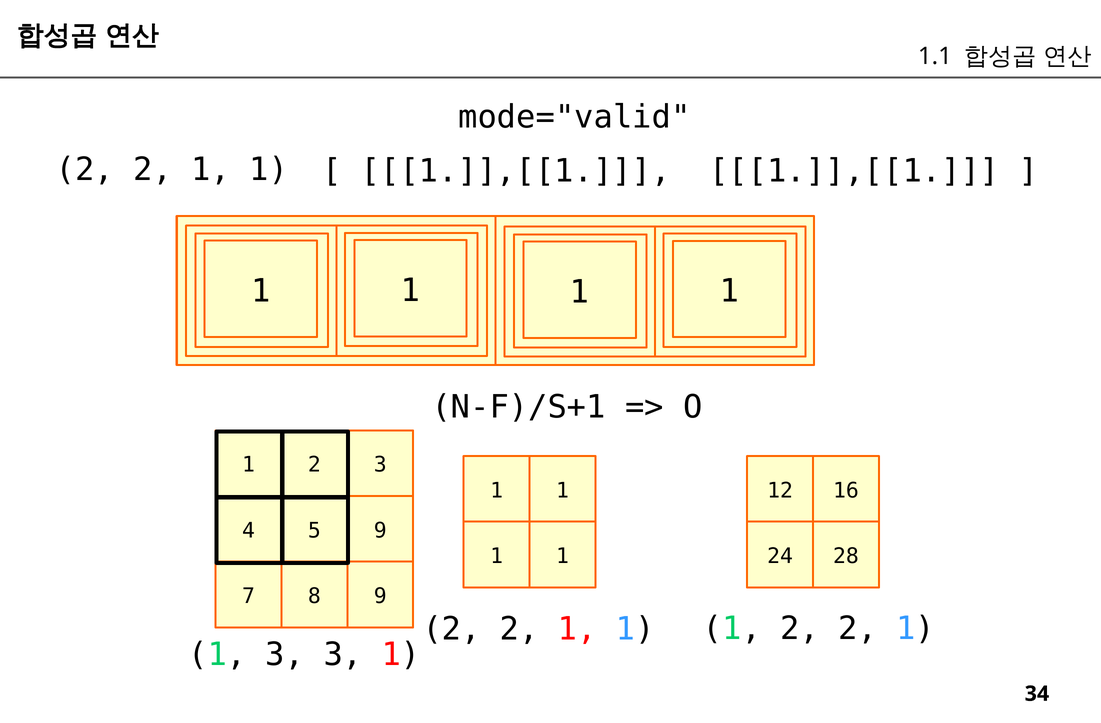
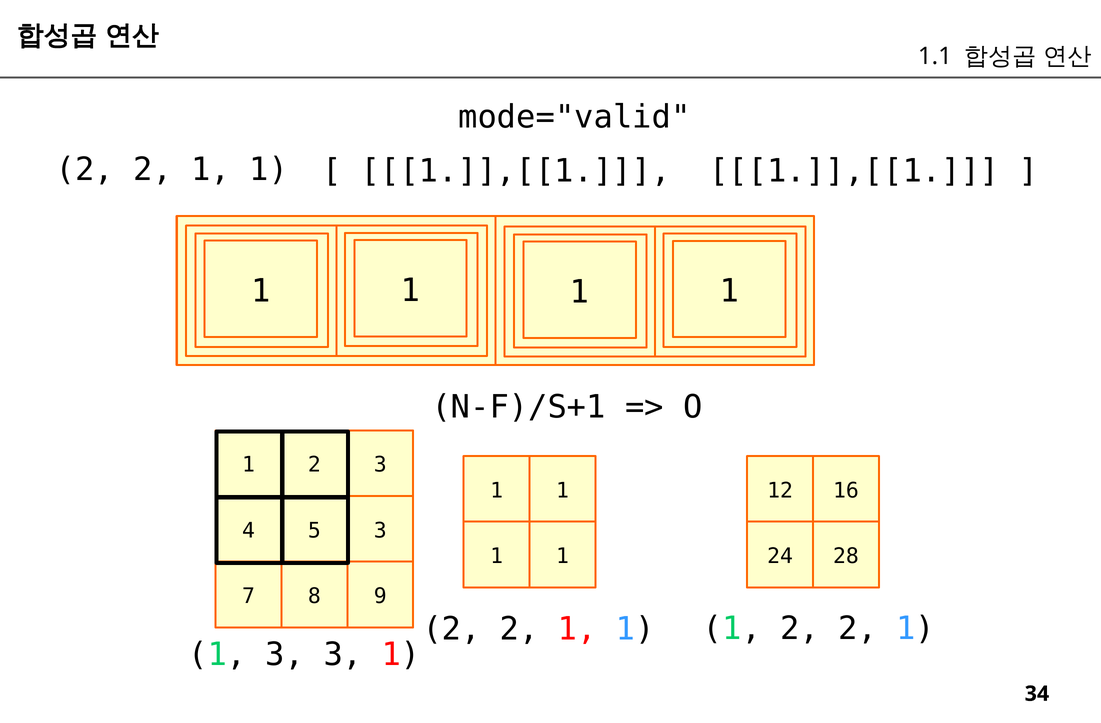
5 9: 9 -> 3 (380, 531)
